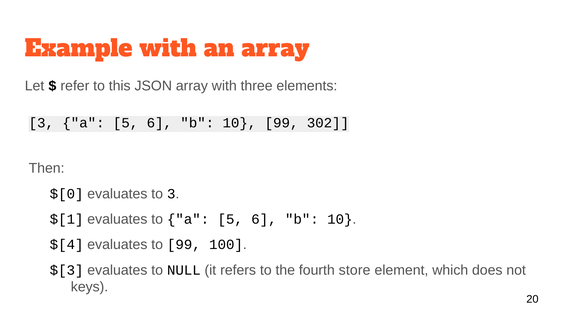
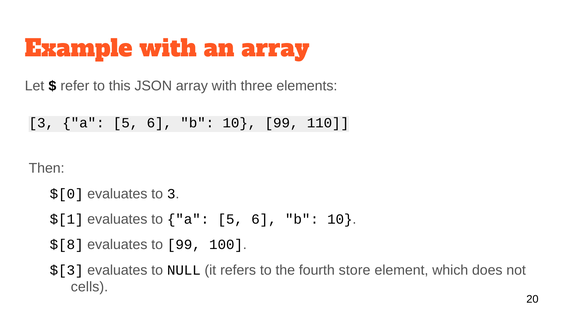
302: 302 -> 110 (328, 123)
$[4: $[4 -> $[8 (67, 245)
keys: keys -> cells (89, 287)
